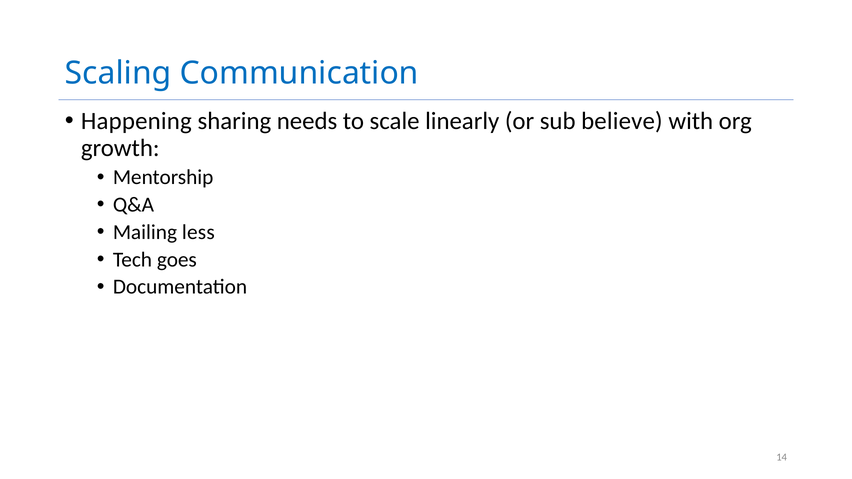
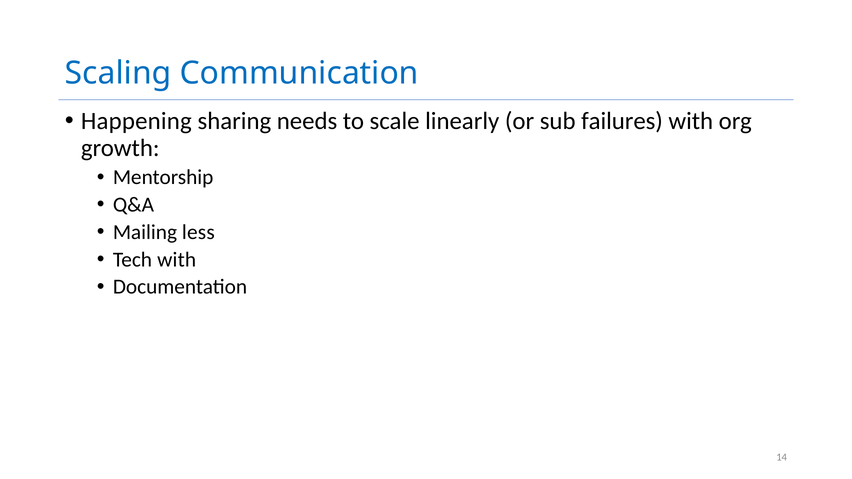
believe: believe -> failures (622, 121)
Tech goes: goes -> with (177, 260)
